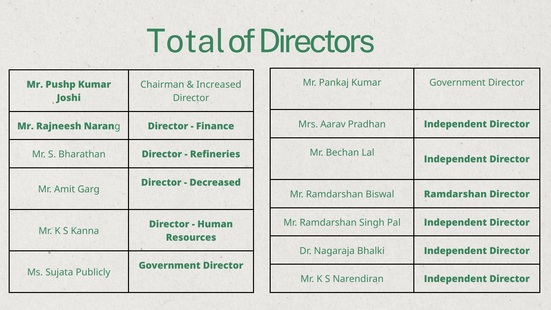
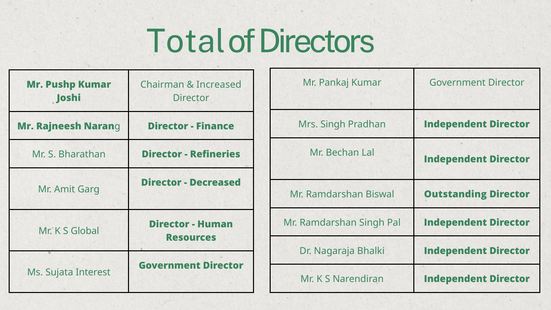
Mrs Aarav: Aarav -> Singh (333, 124)
Biswal Ramdarshan: Ramdarshan -> Outstanding (455, 194)
Kanna: Kanna -> Global (85, 231)
Publicly: Publicly -> Interest (93, 272)
